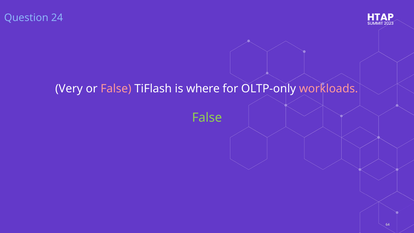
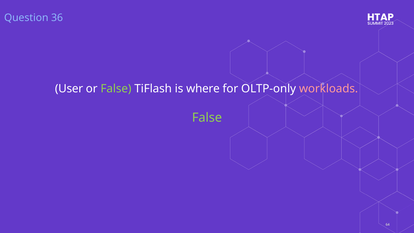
24: 24 -> 36 (57, 18)
Very: Very -> User (69, 89)
False colour: pink -> light green (116, 89)
